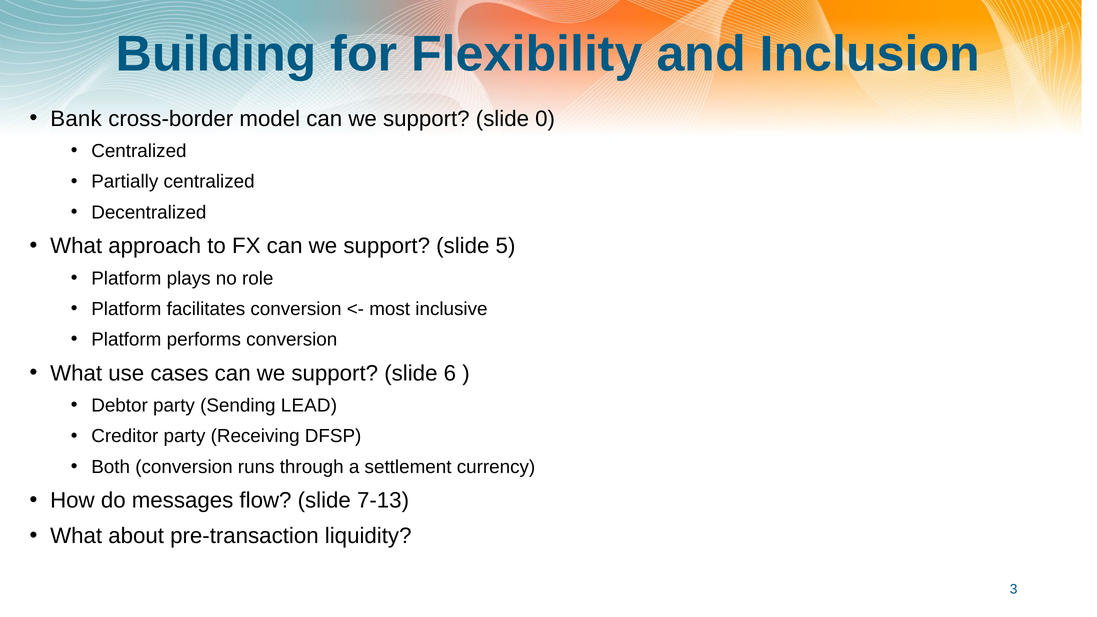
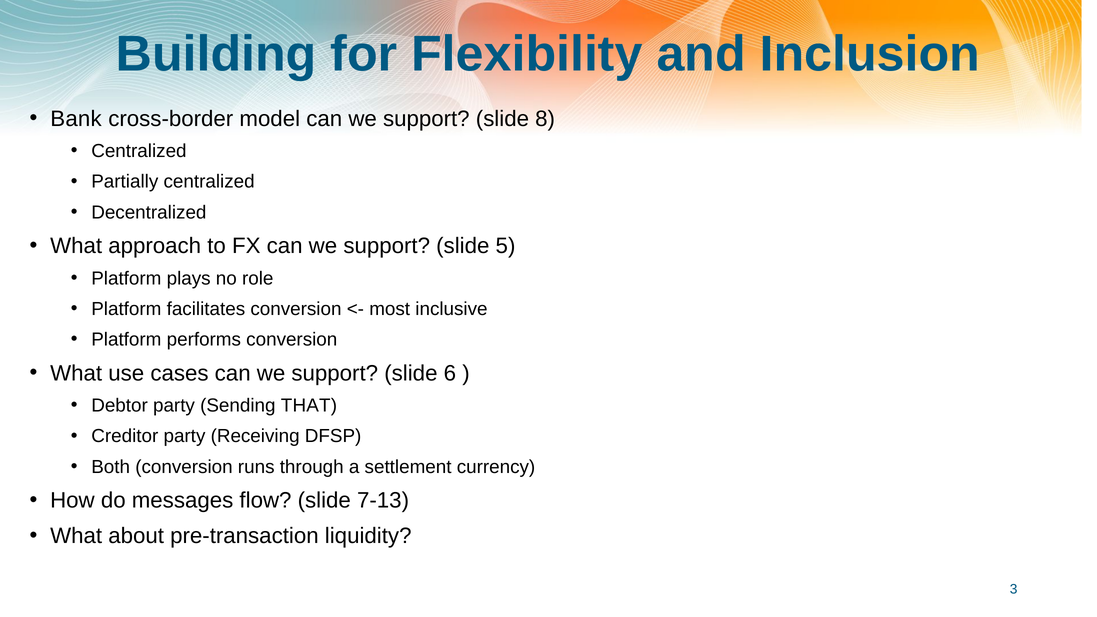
0: 0 -> 8 (545, 119)
LEAD: LEAD -> THAT (309, 406)
